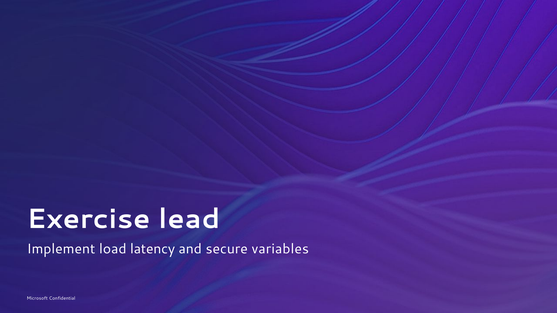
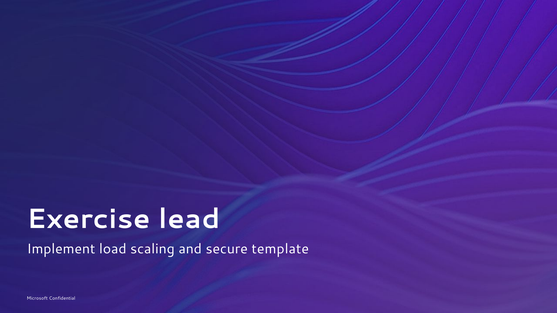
latency: latency -> scaling (152, 249)
variables: variables -> template (280, 249)
